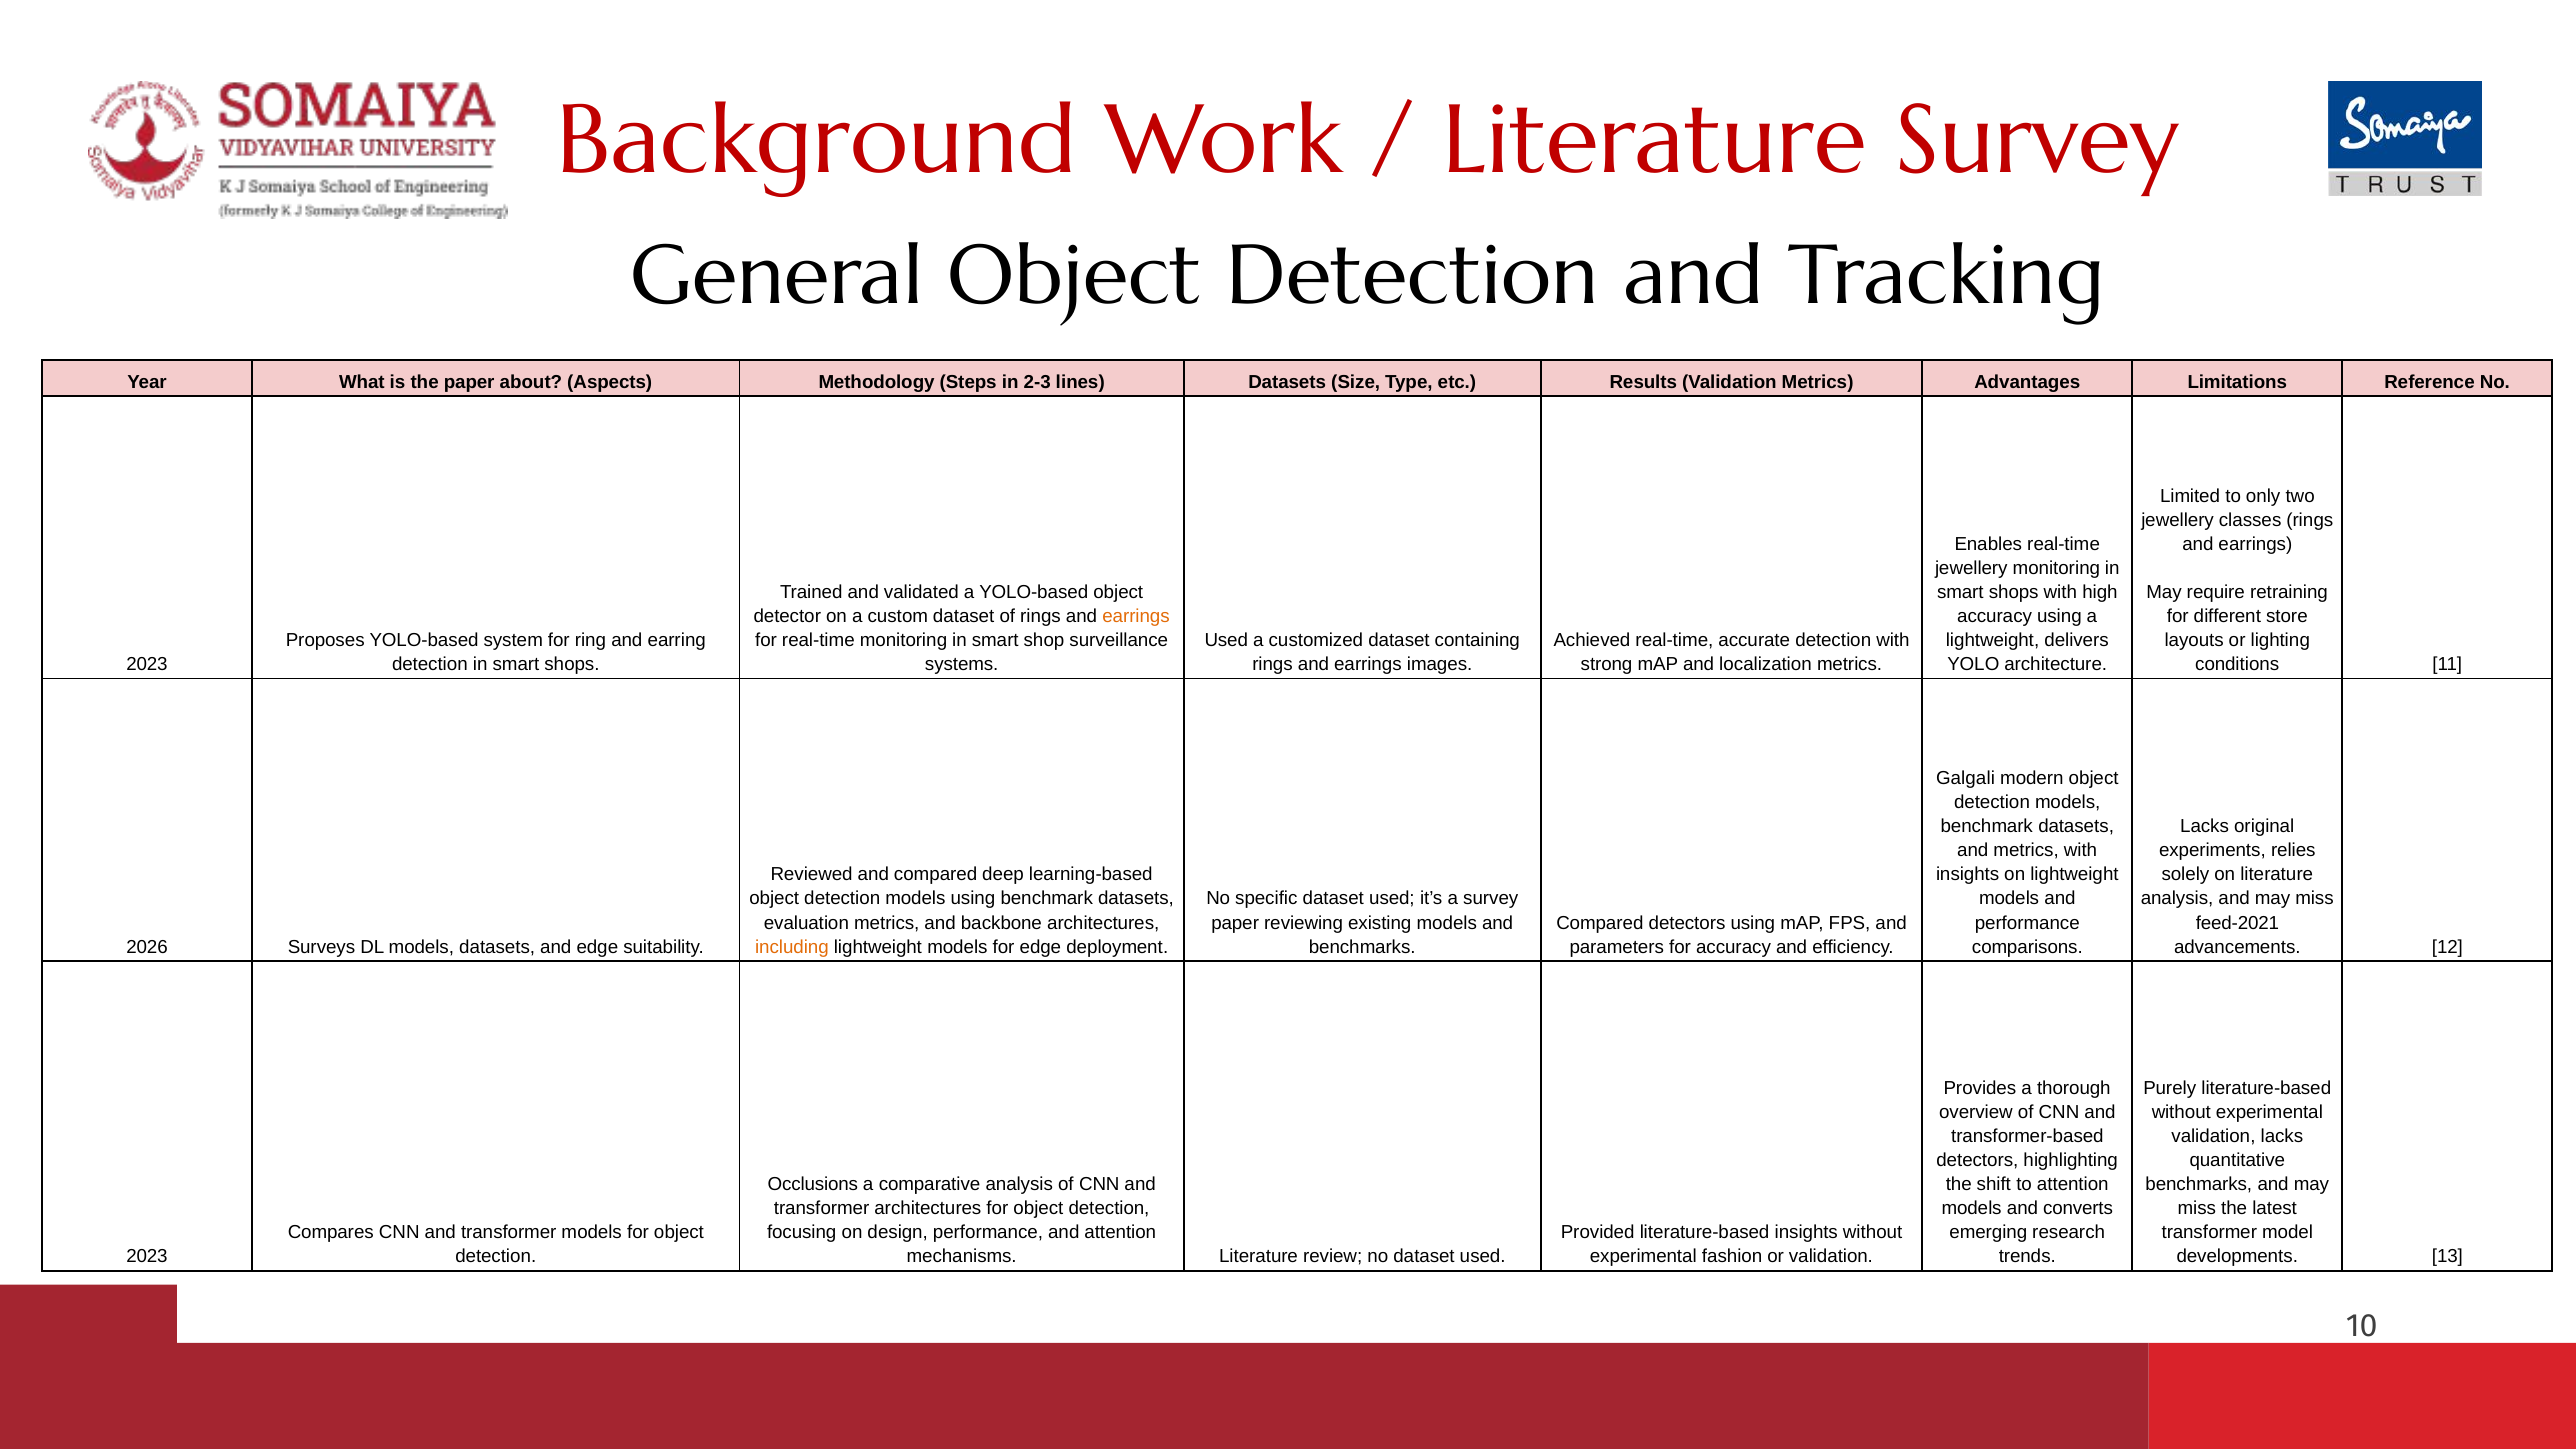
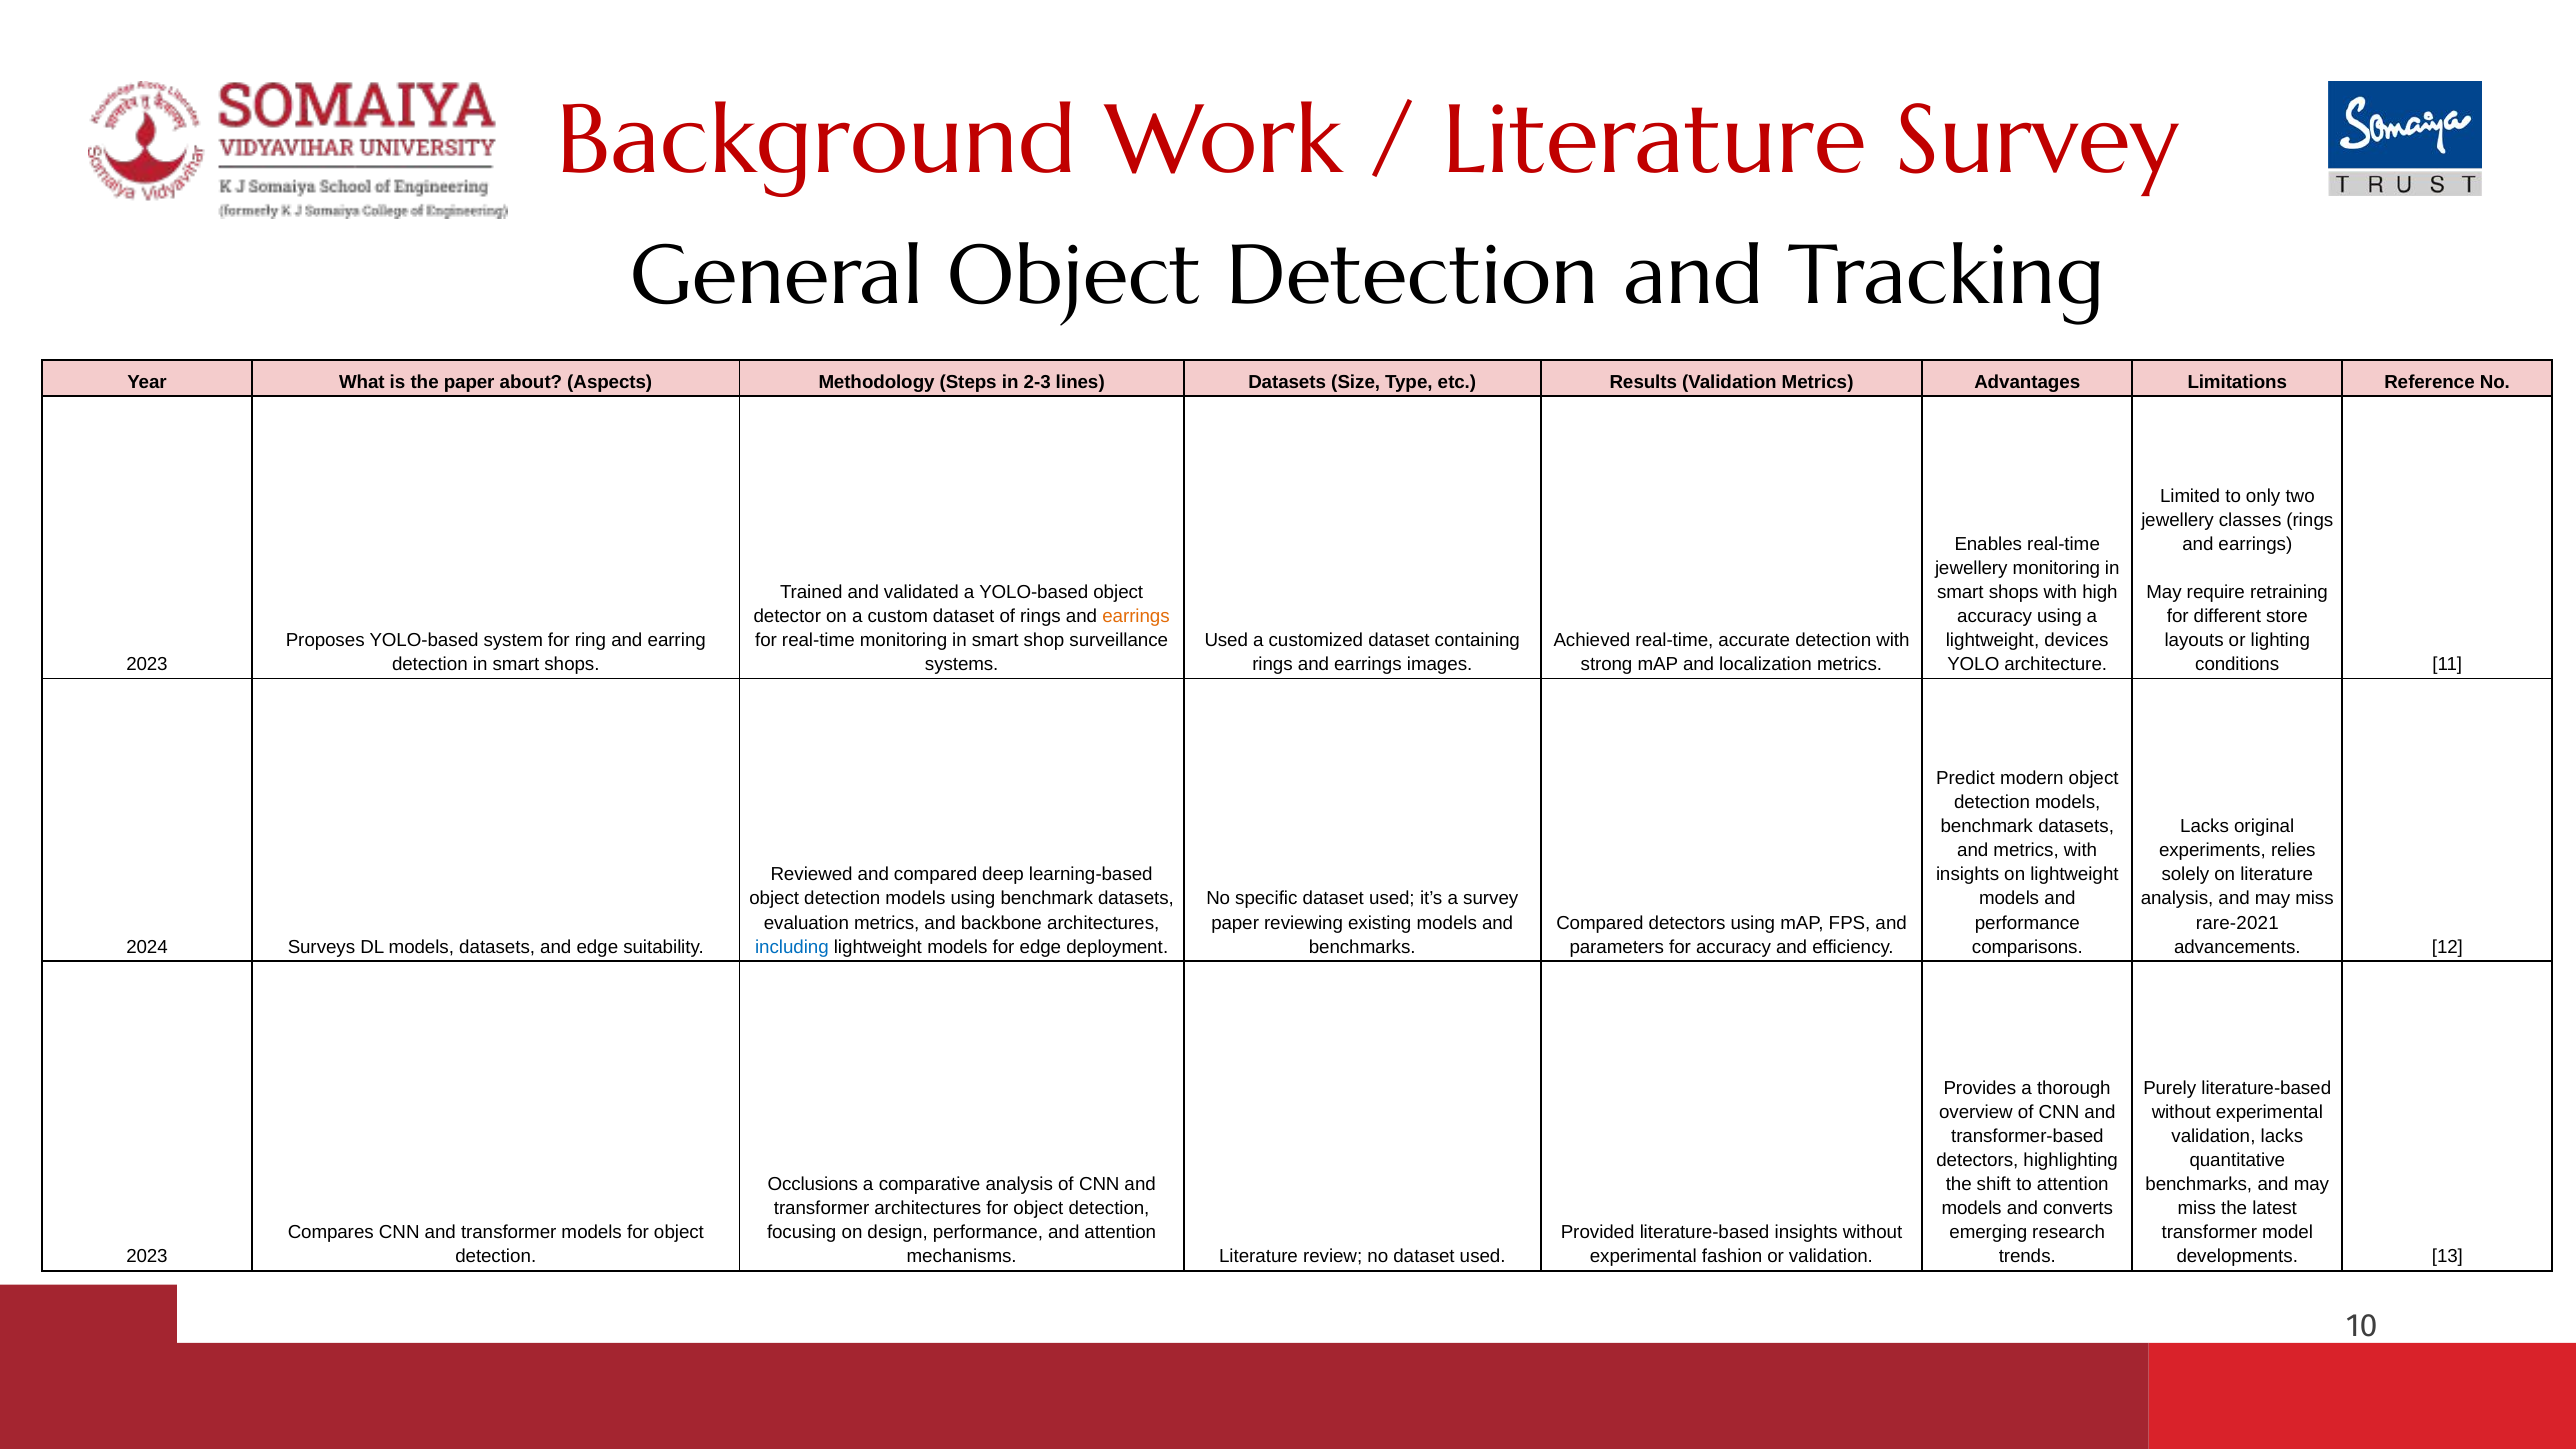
delivers: delivers -> devices (2076, 640)
Galgali: Galgali -> Predict (1965, 779)
feed-2021: feed-2021 -> rare-2021 (2237, 923)
2026: 2026 -> 2024 (147, 947)
including colour: orange -> blue (792, 947)
